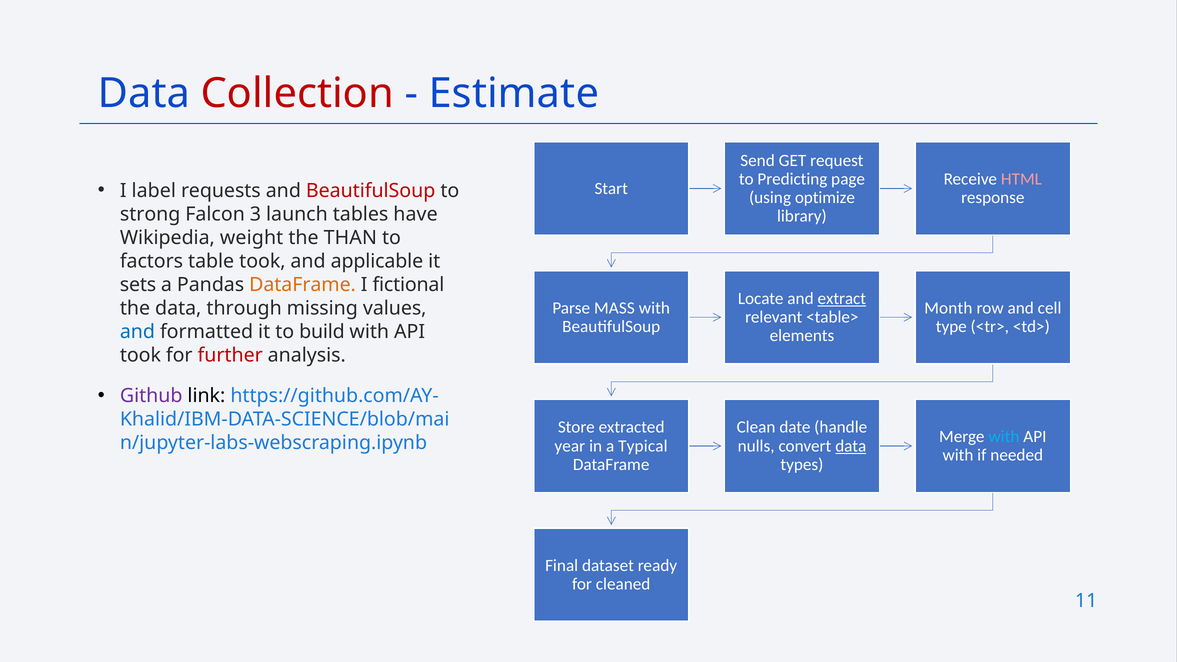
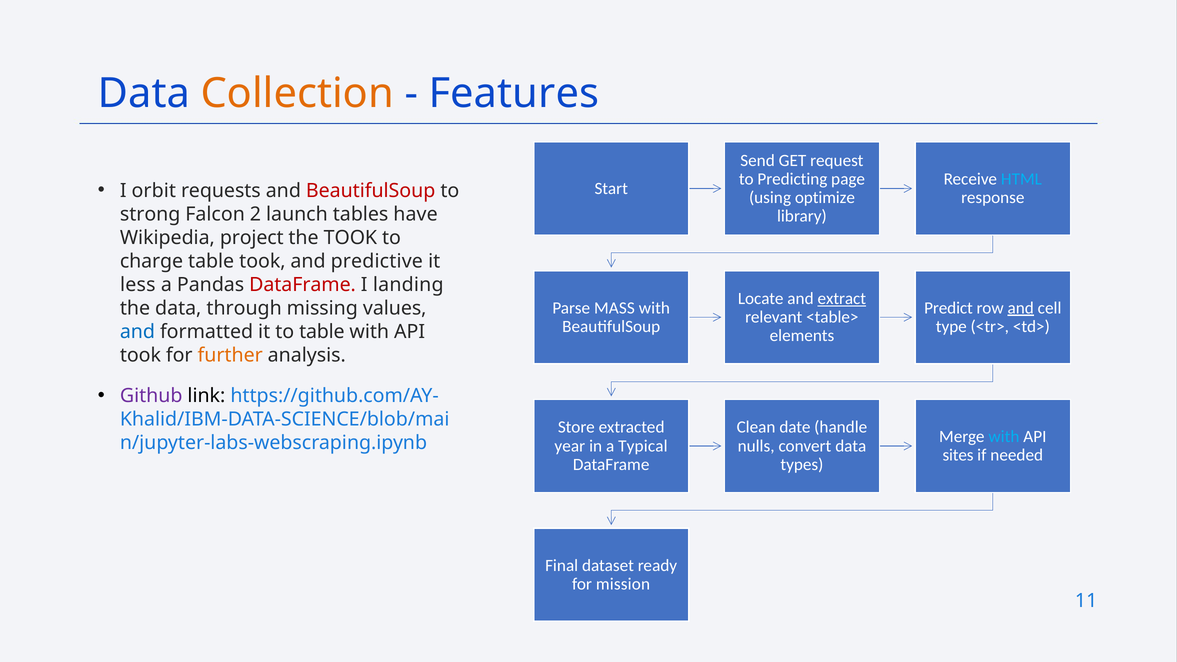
Collection colour: red -> orange (297, 93)
Estimate: Estimate -> Features (514, 93)
HTML colour: pink -> light blue (1021, 179)
label: label -> orbit (154, 191)
3: 3 -> 2 (255, 214)
weight: weight -> project (252, 238)
the THAN: THAN -> TOOK (350, 238)
factors: factors -> charge (152, 261)
applicable: applicable -> predictive (377, 261)
sets: sets -> less (138, 285)
DataFrame colour: orange -> red (303, 285)
fictional: fictional -> landing (408, 285)
Month: Month -> Predict (949, 308)
and underline: none -> present (1021, 308)
to build: build -> table (322, 332)
further colour: red -> orange (230, 355)
data underline: present -> none (851, 446)
with: with -> sites (958, 455)
cleaned: cleaned -> mission (623, 584)
